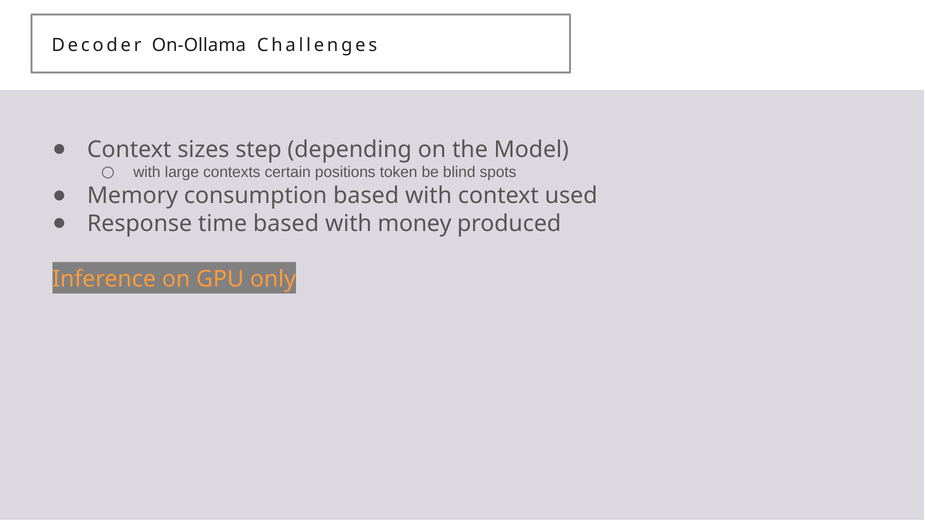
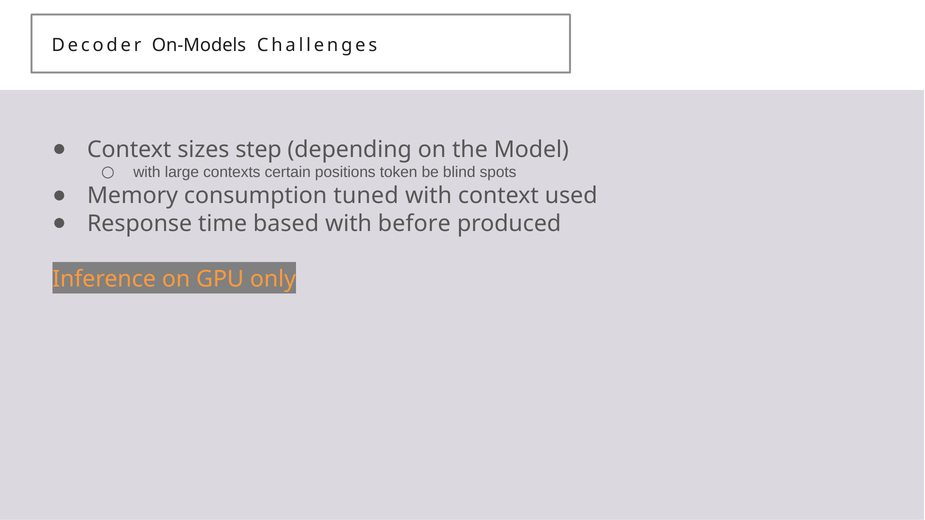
On-Ollama: On-Ollama -> On-Models (199, 45)
consumption based: based -> tuned (366, 196)
money: money -> before (414, 224)
